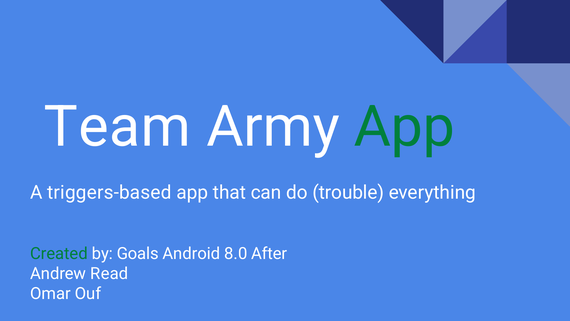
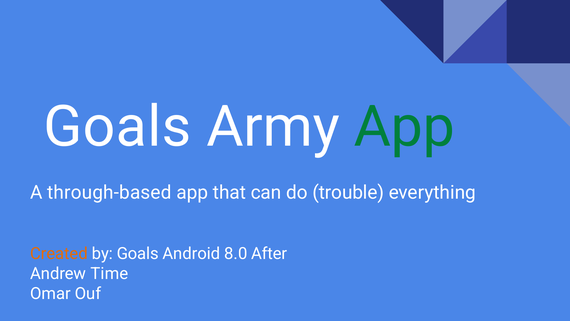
Team: Team -> Goals (117, 127)
triggers-based: triggers-based -> through-based (109, 192)
Created colour: green -> orange (59, 253)
Read: Read -> Time (109, 273)
